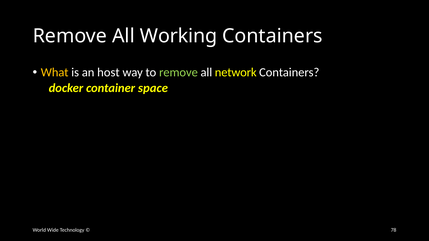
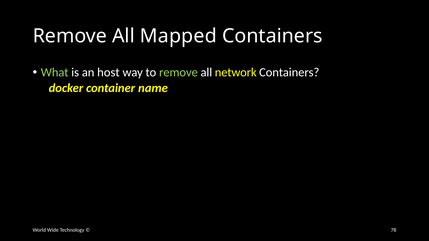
Working: Working -> Mapped (178, 36)
What colour: yellow -> light green (55, 73)
space: space -> name (153, 88)
